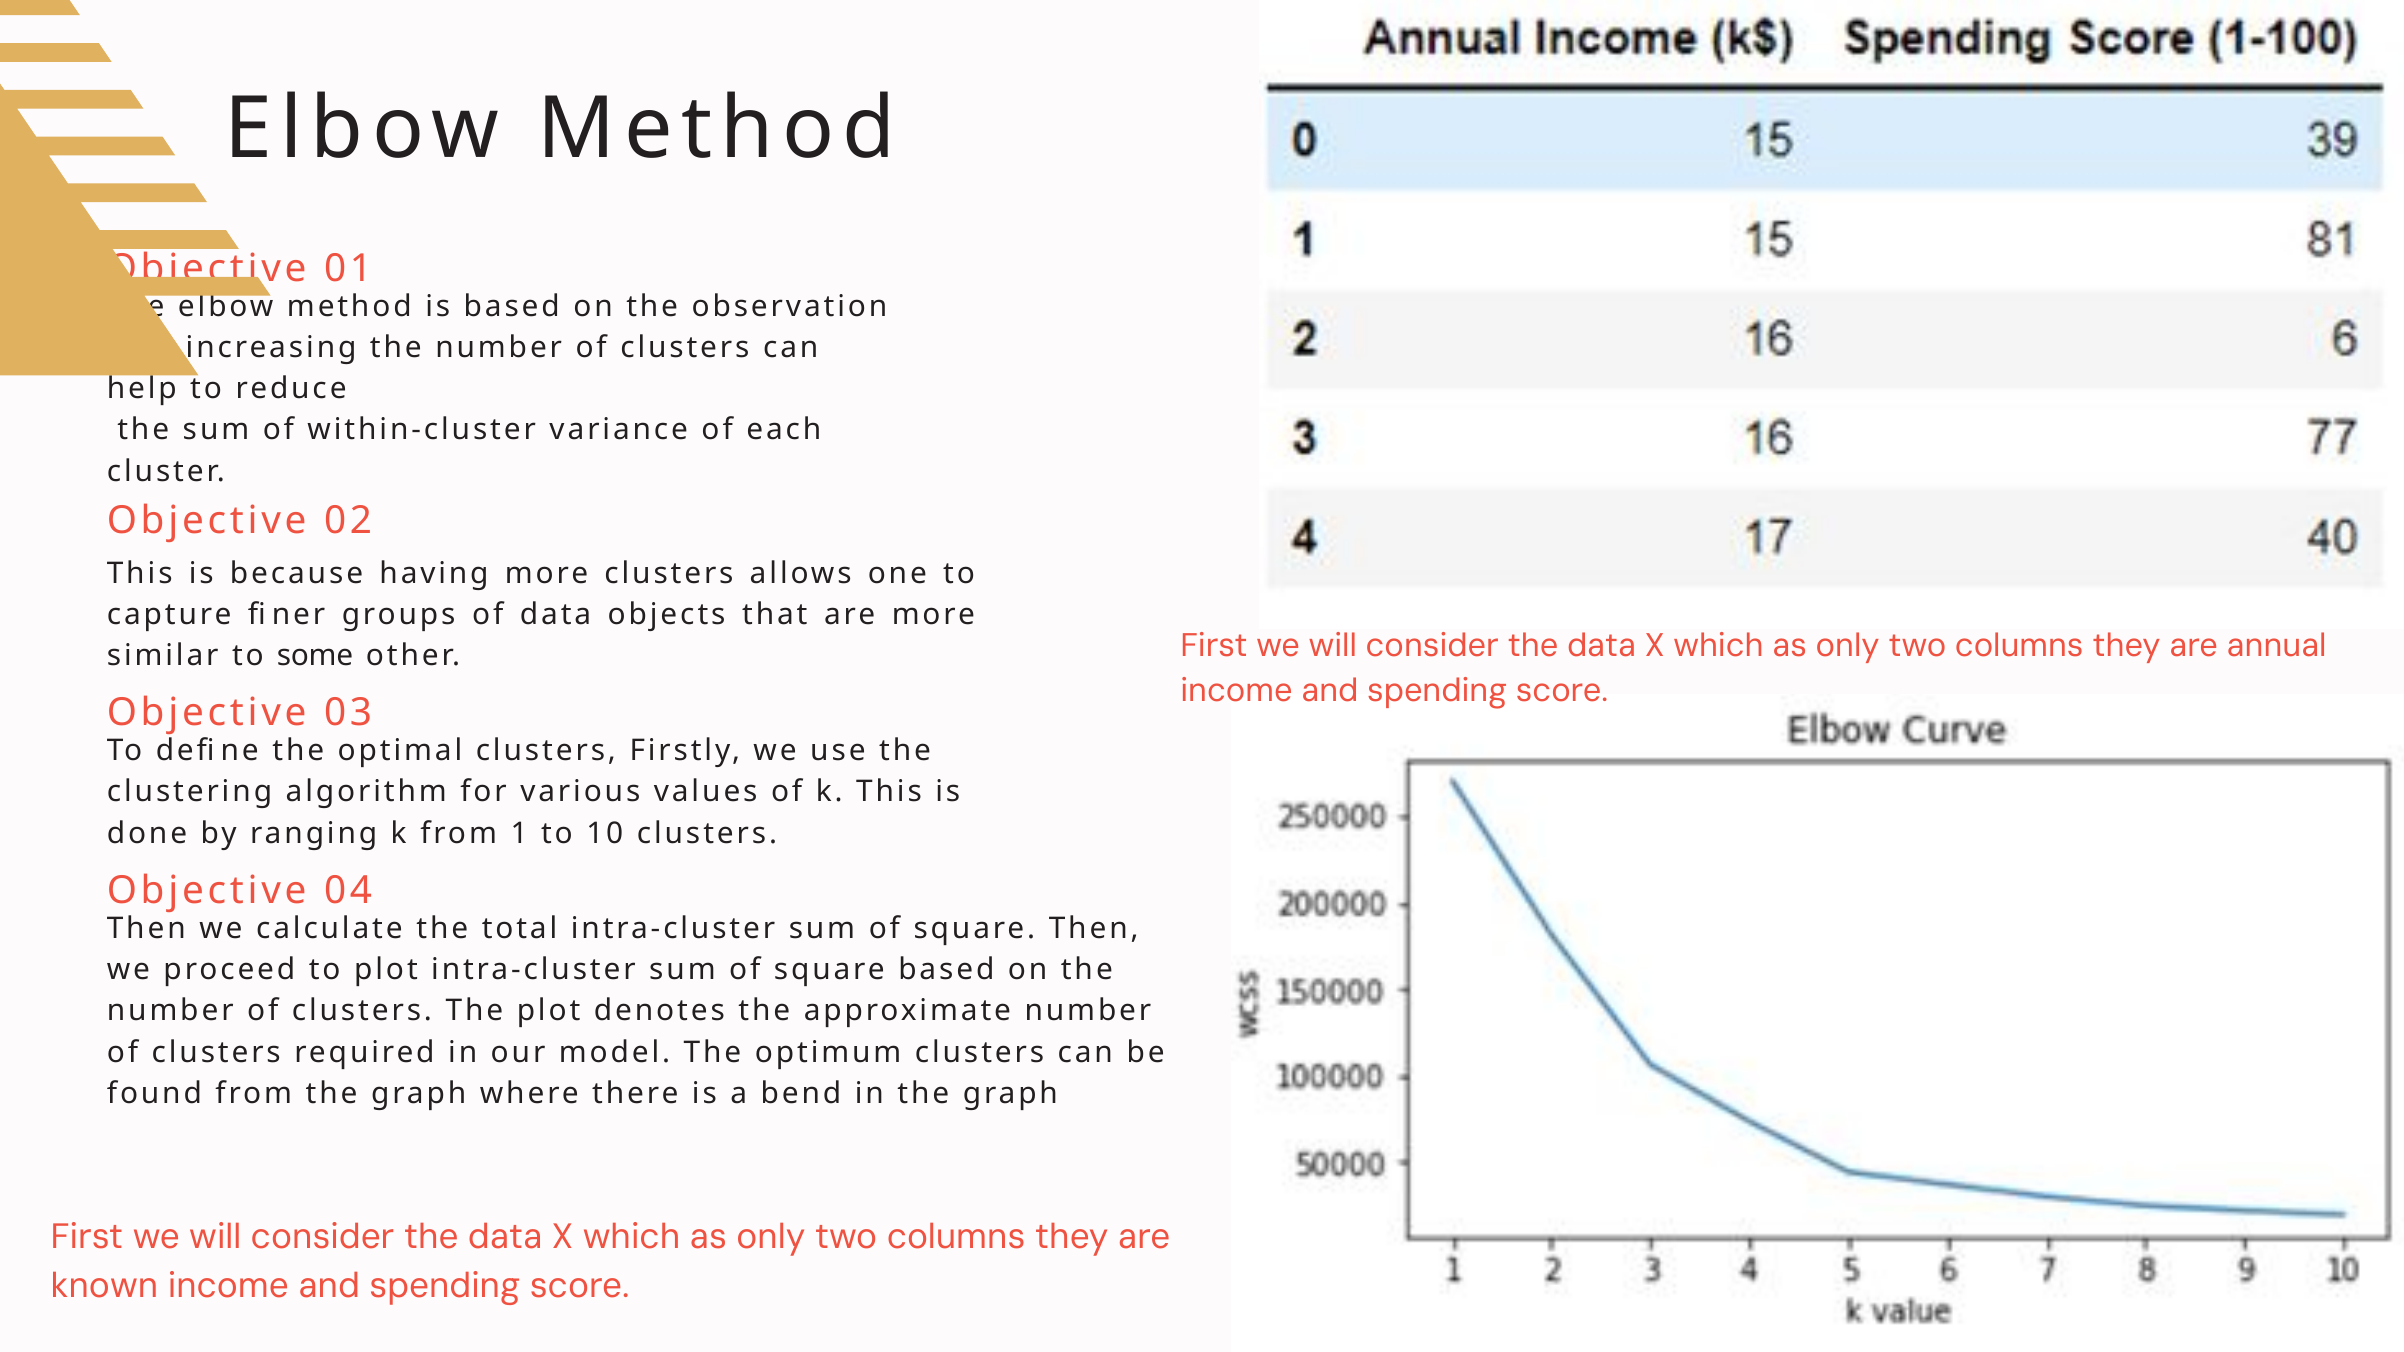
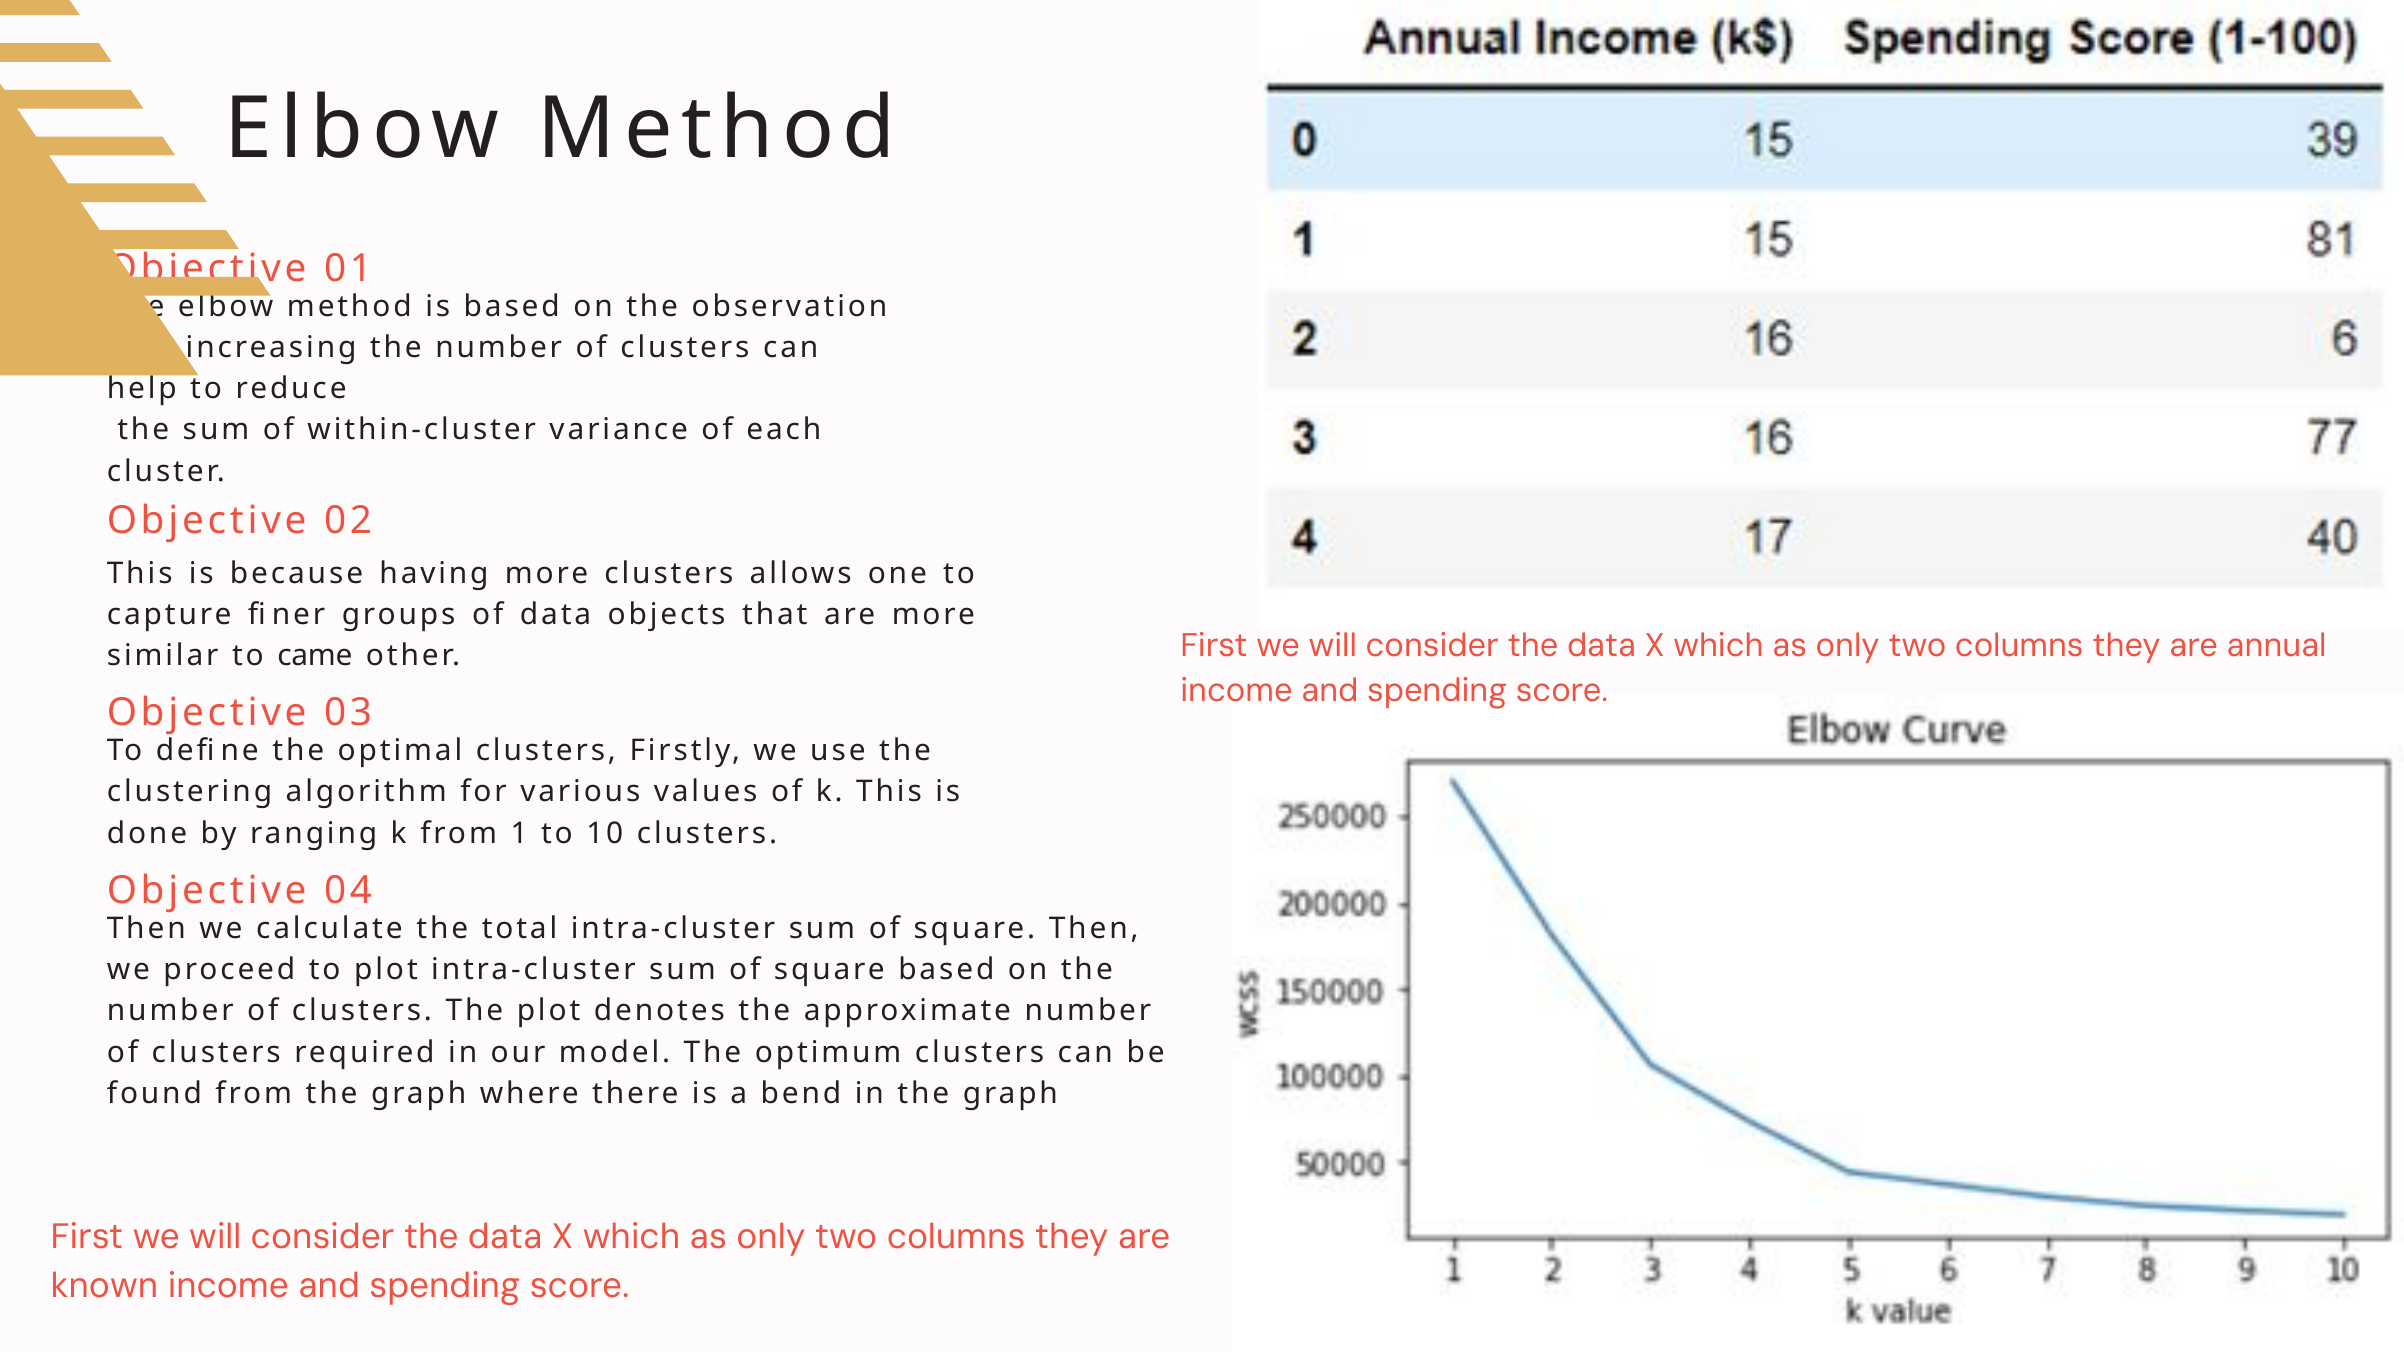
some: some -> came (315, 656)
